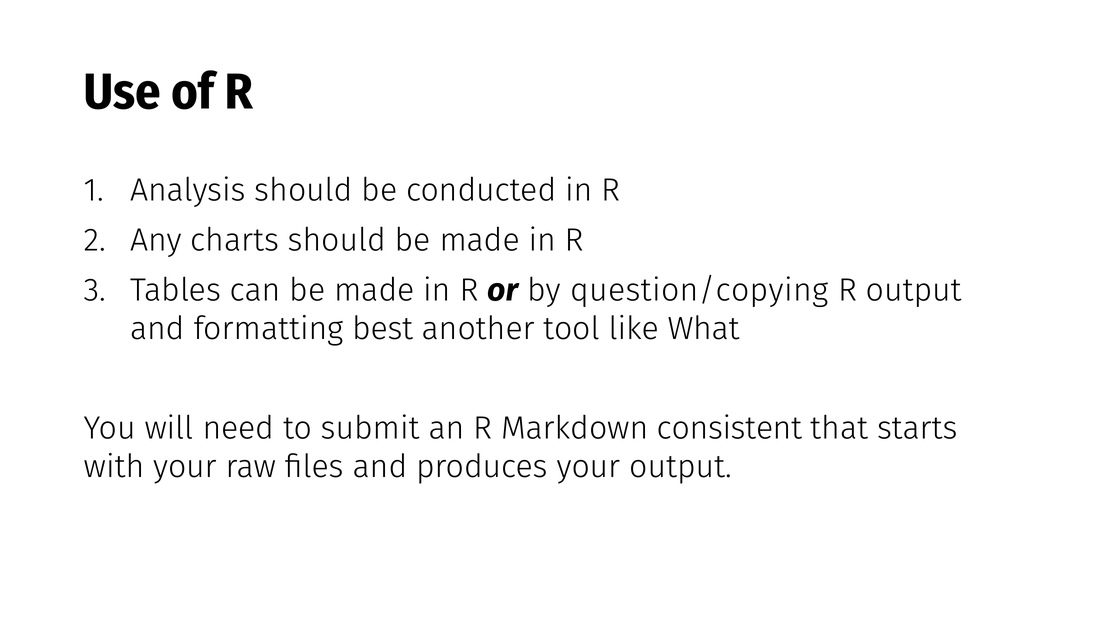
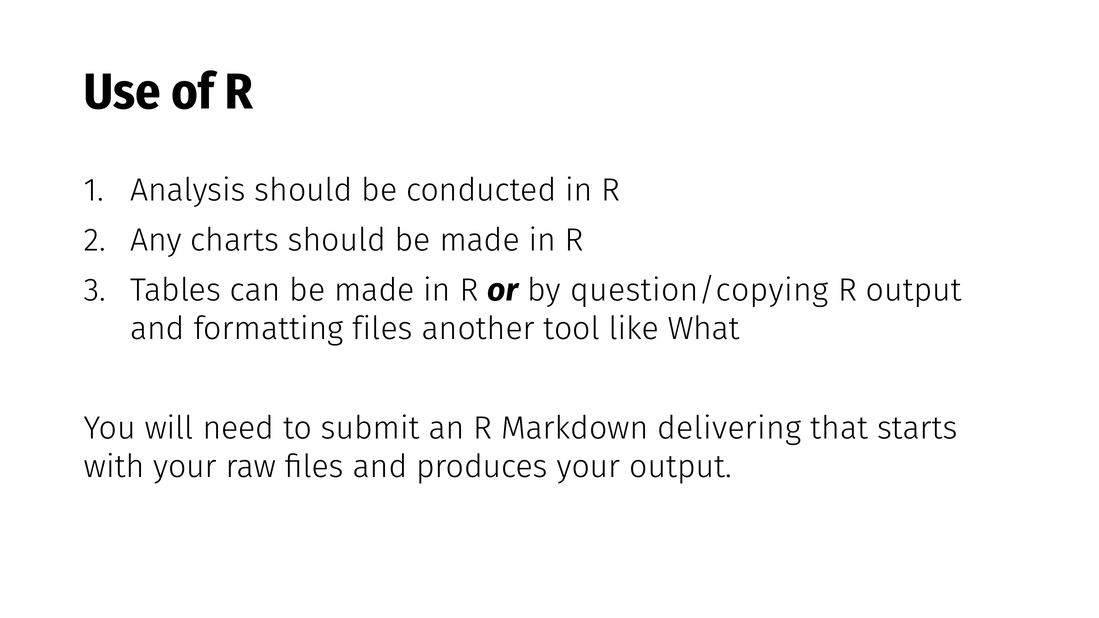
formatting best: best -> files (383, 329)
consistent: consistent -> delivering (729, 428)
